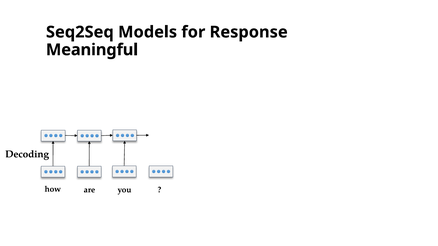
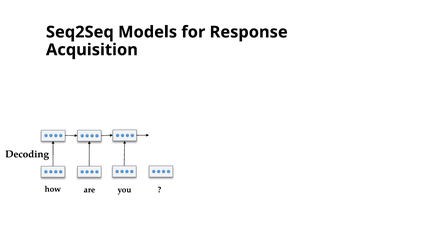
Meaningful: Meaningful -> Acquisition (92, 50)
